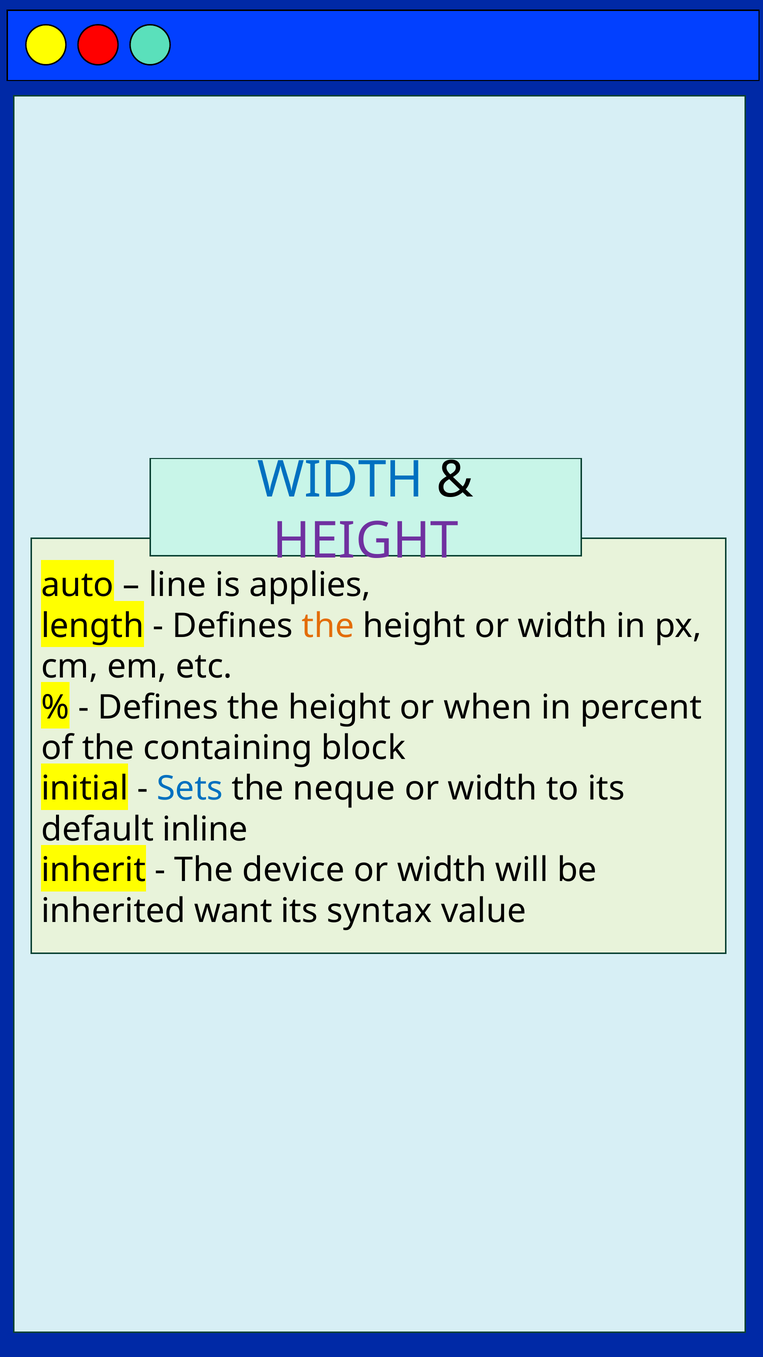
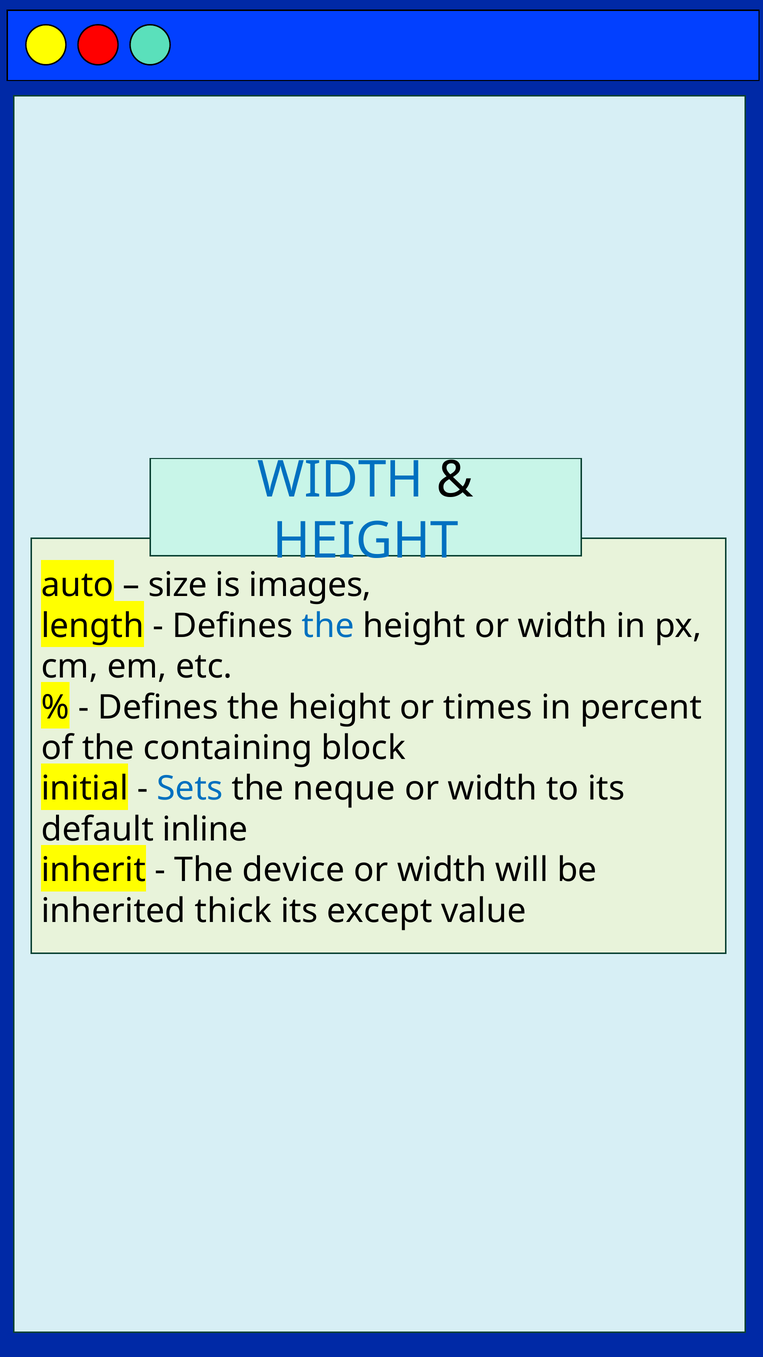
HEIGHT colour: purple -> blue (366, 541)
line: line -> size (178, 585)
applies: applies -> images (310, 585)
the colour: orange -> blue (328, 626)
when: when -> times (488, 707)
want: want -> thick (233, 911)
syntax: syntax -> except (380, 911)
